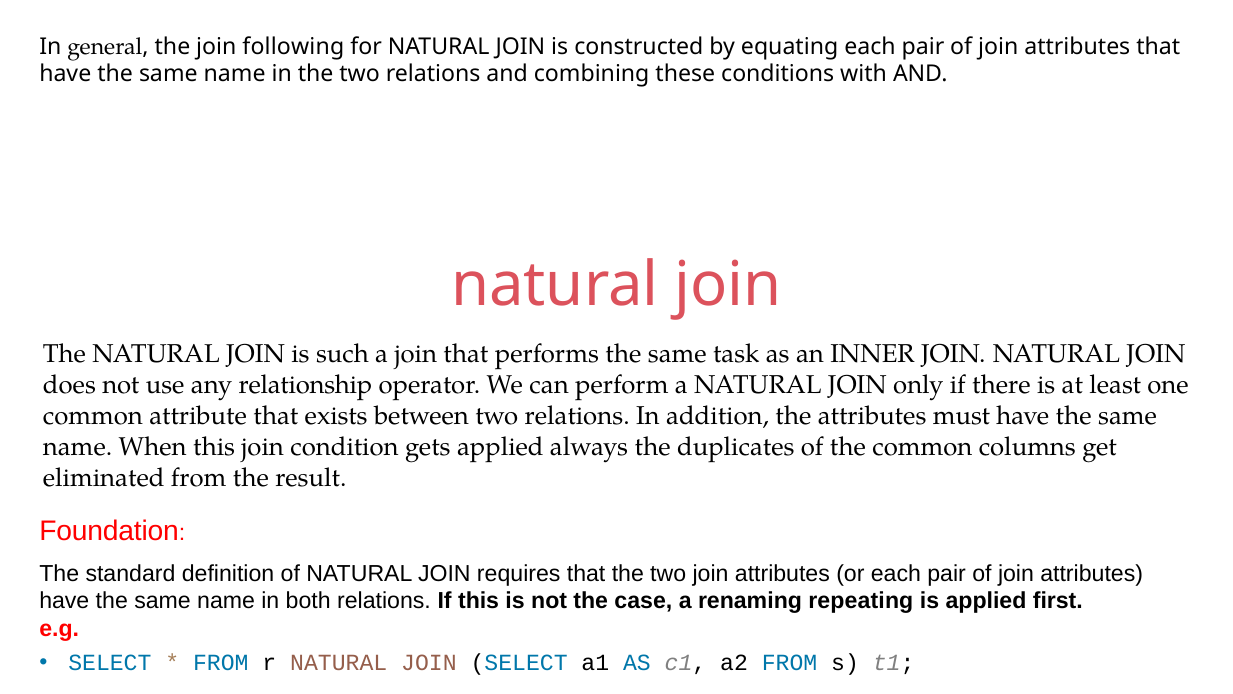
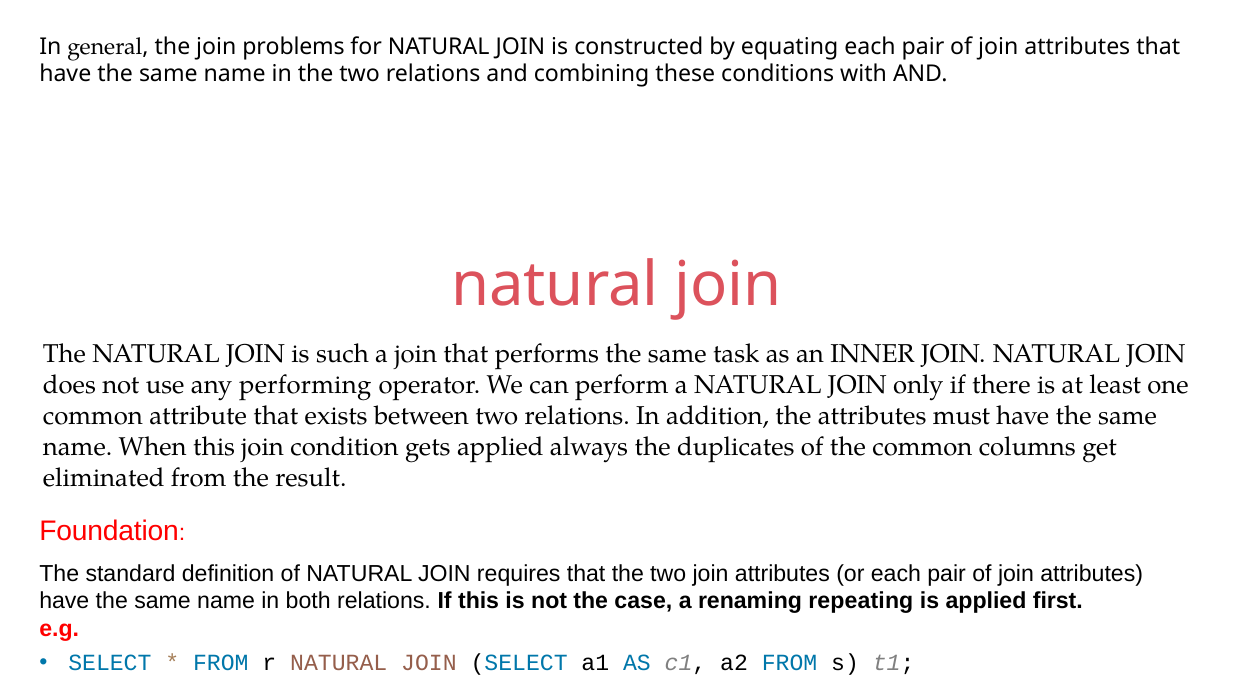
following: following -> problems (293, 46)
relationship: relationship -> performing (305, 385)
